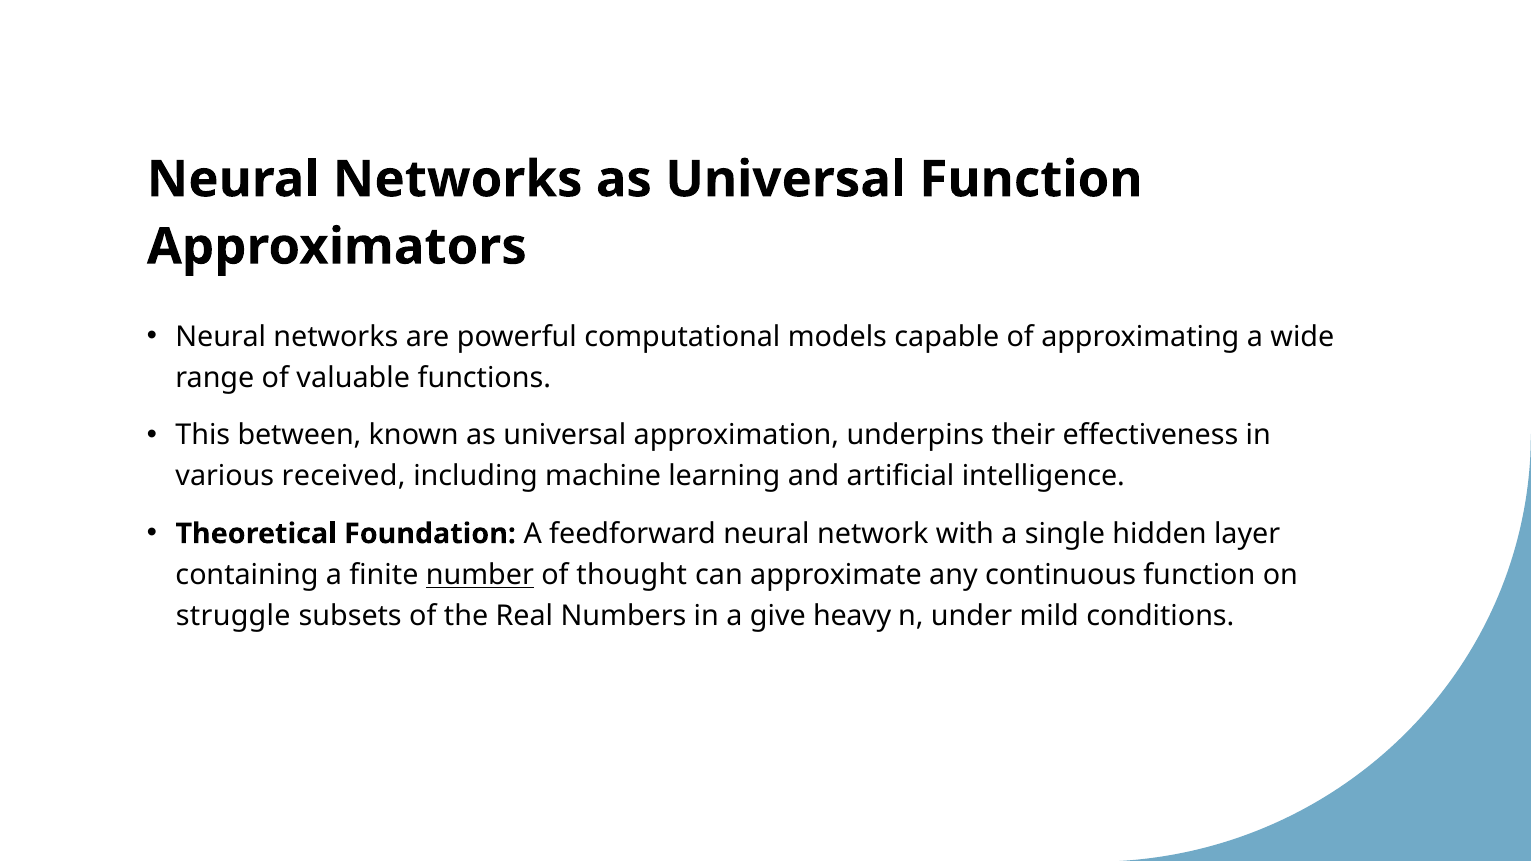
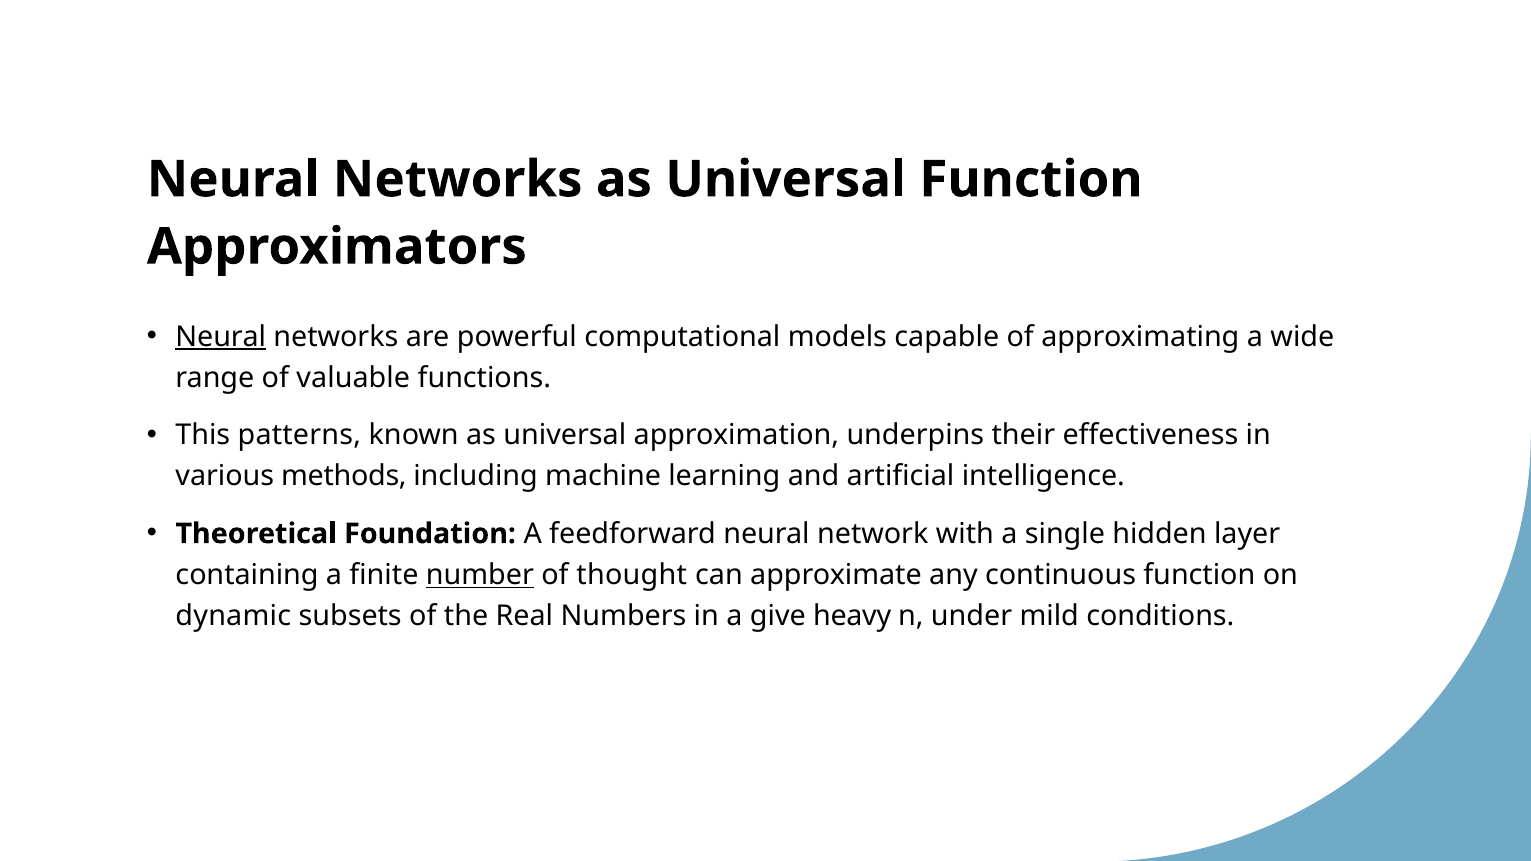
Neural underline: none -> present (221, 337)
between: between -> patterns (299, 435)
received: received -> methods (344, 477)
struggle: struggle -> dynamic (233, 616)
